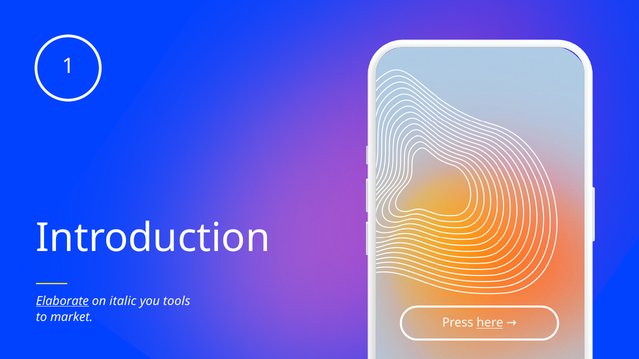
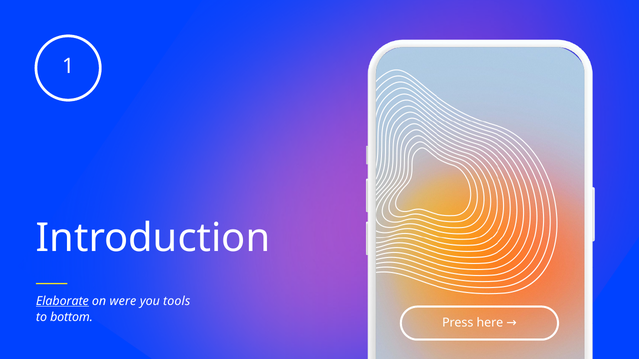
italic: italic -> were (123, 301)
market: market -> bottom (72, 317)
here underline: present -> none (490, 323)
